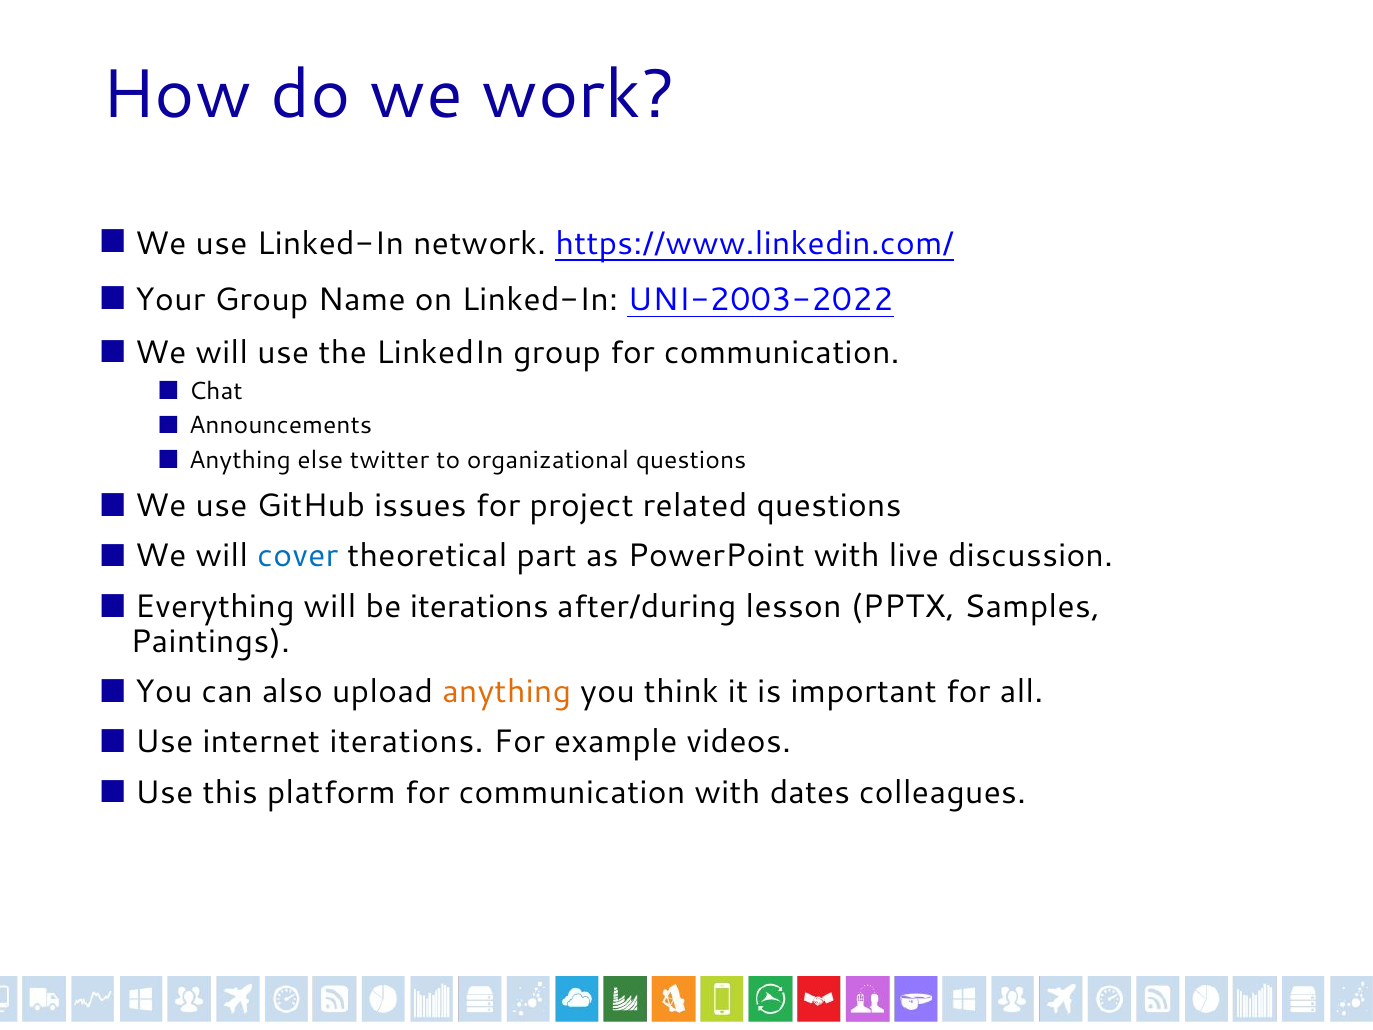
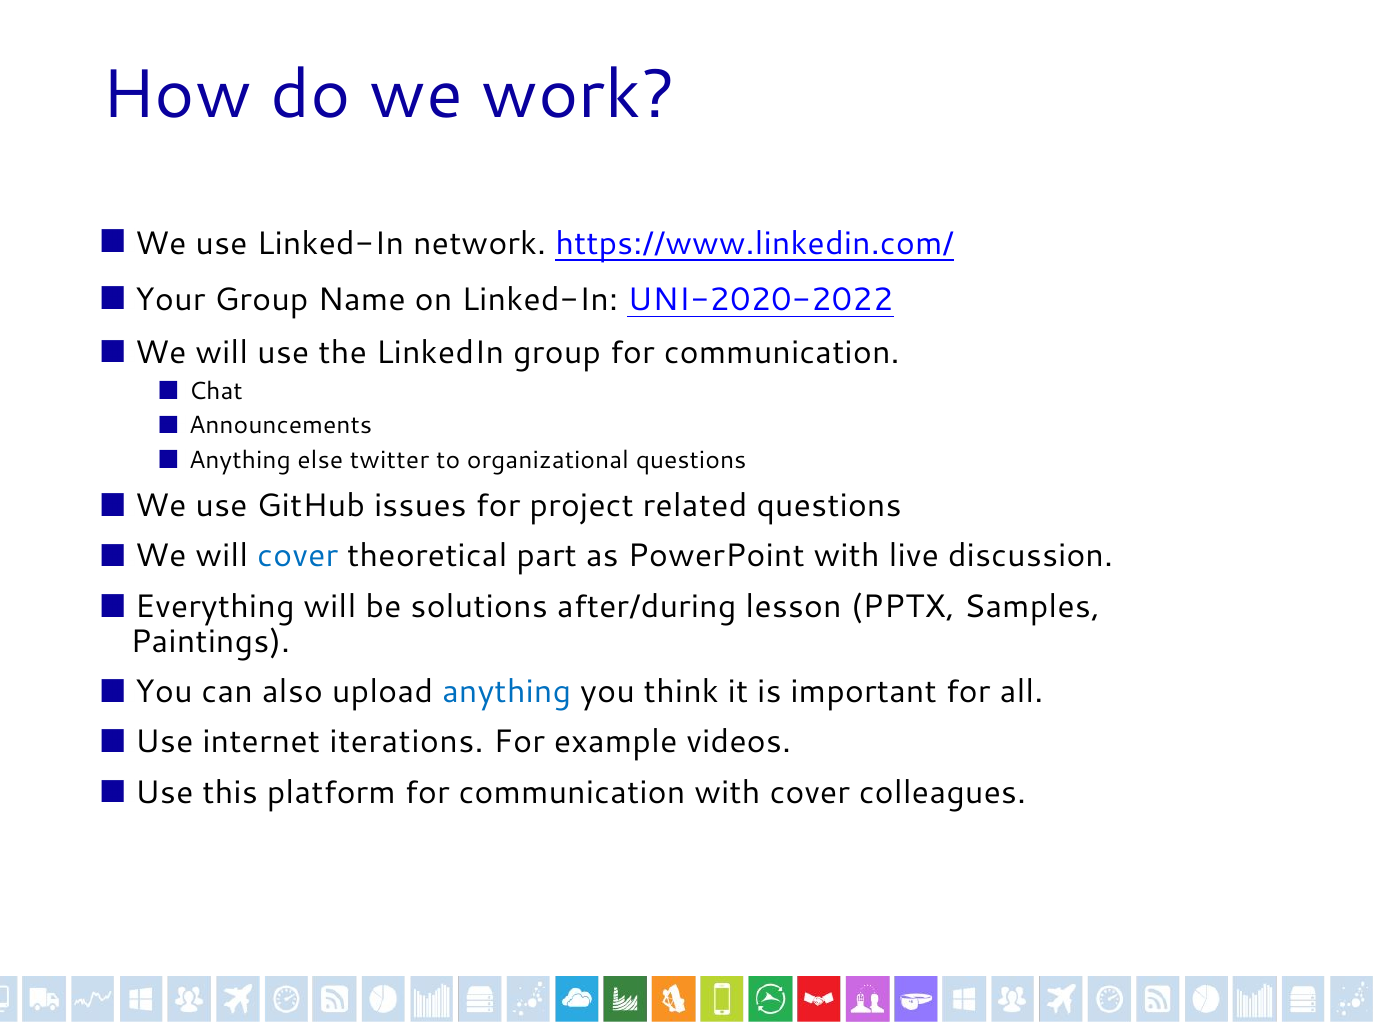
UNI-2003-2022: UNI-2003-2022 -> UNI-2020-2022 (760, 300)
be iterations: iterations -> solutions (479, 606)
anything colour: orange -> blue (507, 692)
with dates: dates -> cover (810, 792)
